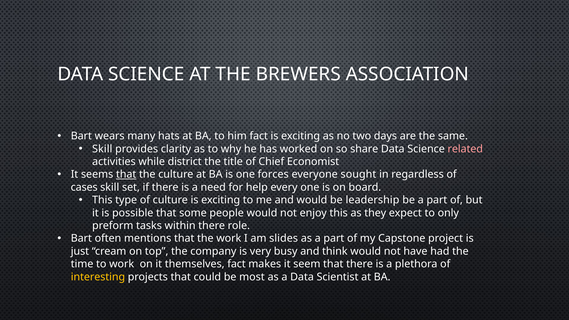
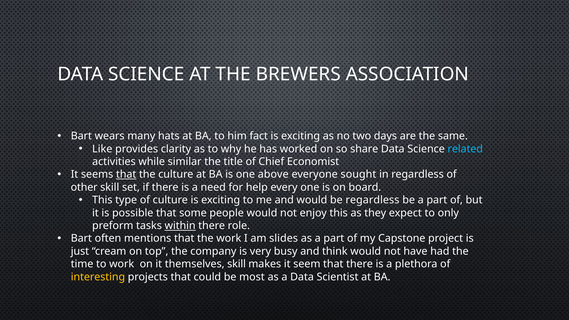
Skill: Skill -> Like (102, 149)
related colour: pink -> light blue (465, 149)
district: district -> similar (185, 162)
forces: forces -> above (273, 175)
cases: cases -> other (84, 187)
be leadership: leadership -> regardless (372, 200)
within underline: none -> present (180, 226)
themselves fact: fact -> skill (237, 264)
